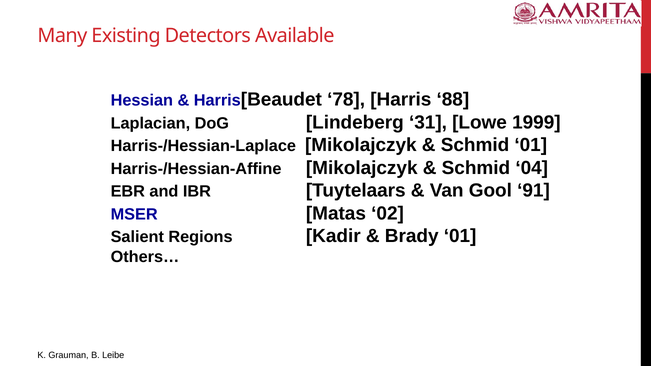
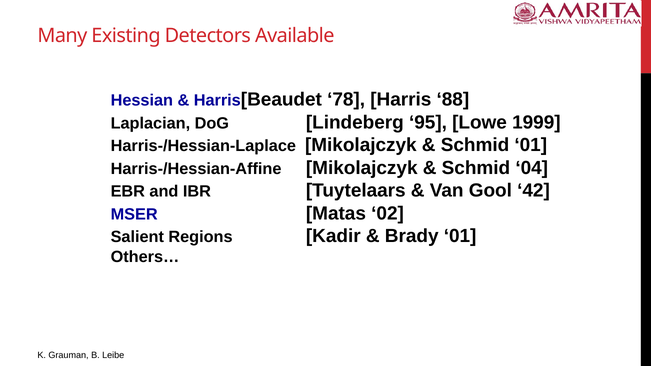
31: 31 -> 95 (428, 123)
91: 91 -> 42 (534, 191)
